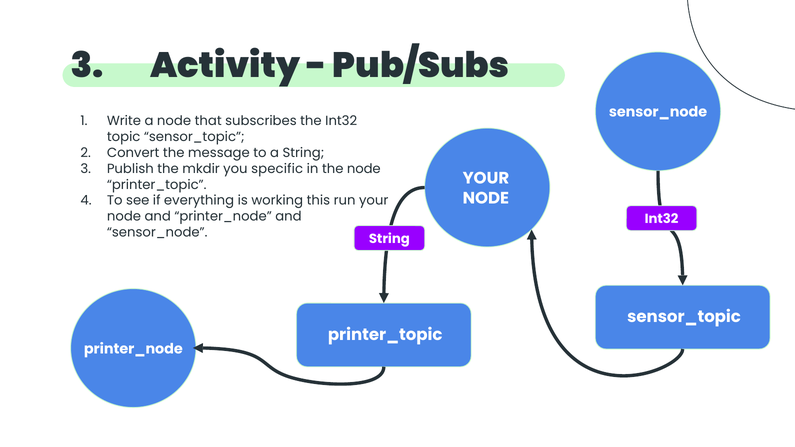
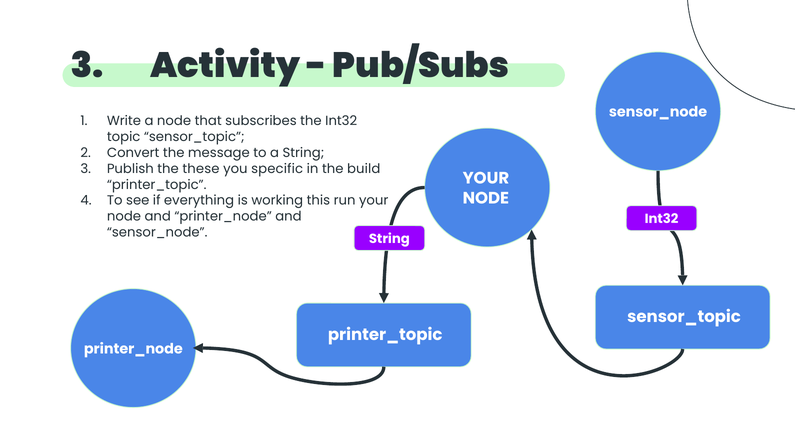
mkdir: mkdir -> these (201, 169)
the node: node -> build (364, 169)
